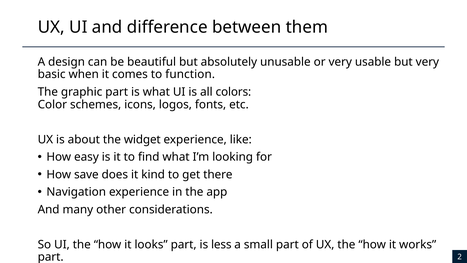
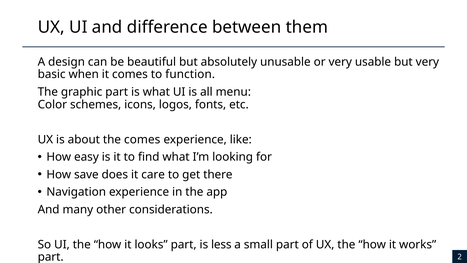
colors: colors -> menu (233, 92)
the widget: widget -> comes (142, 139)
kind: kind -> care (153, 174)
